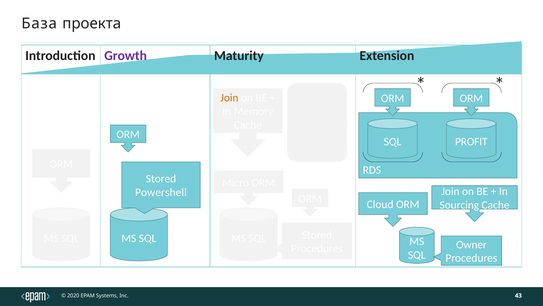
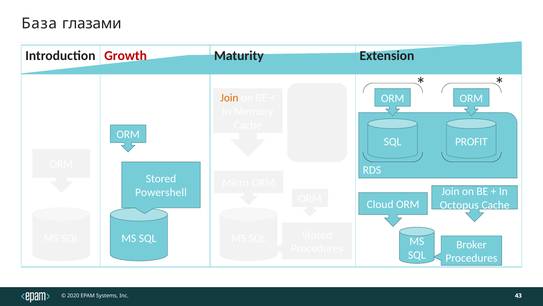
проекта: проекта -> глазами (92, 24)
Growth colour: purple -> red (126, 55)
Sourcing: Sourcing -> Octopus (459, 205)
Owner: Owner -> Broker (471, 244)
